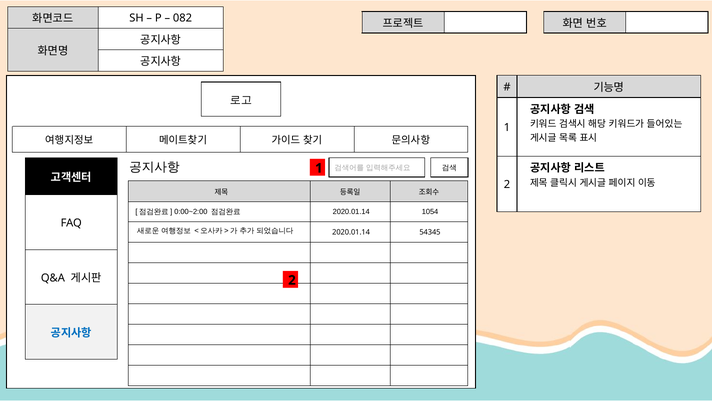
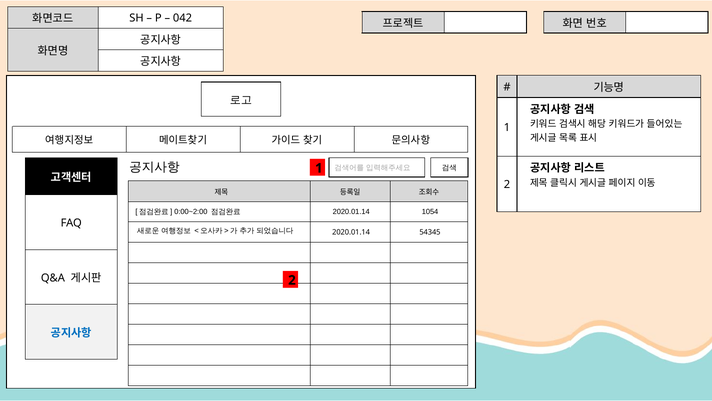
082: 082 -> 042 (183, 18)
